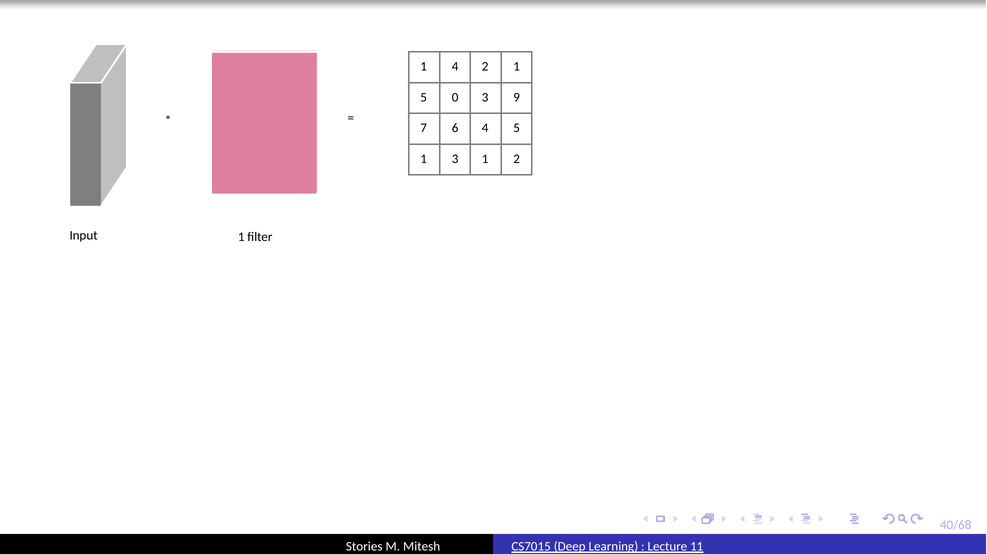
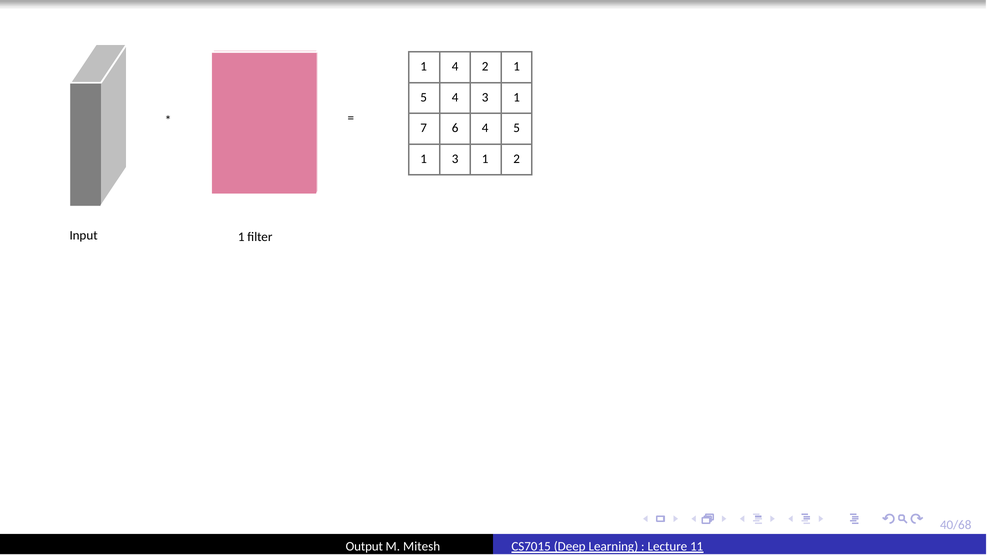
5 0: 0 -> 4 (455, 97)
9: 9 -> 1 (517, 97)
Stories: Stories -> Output (364, 547)
